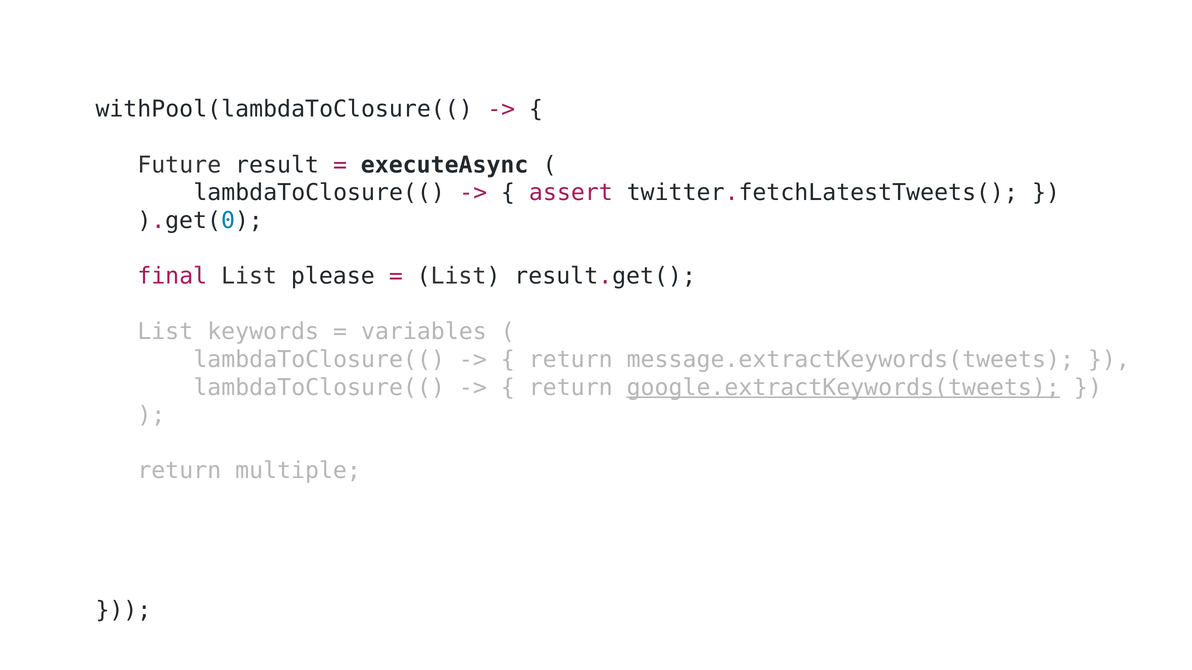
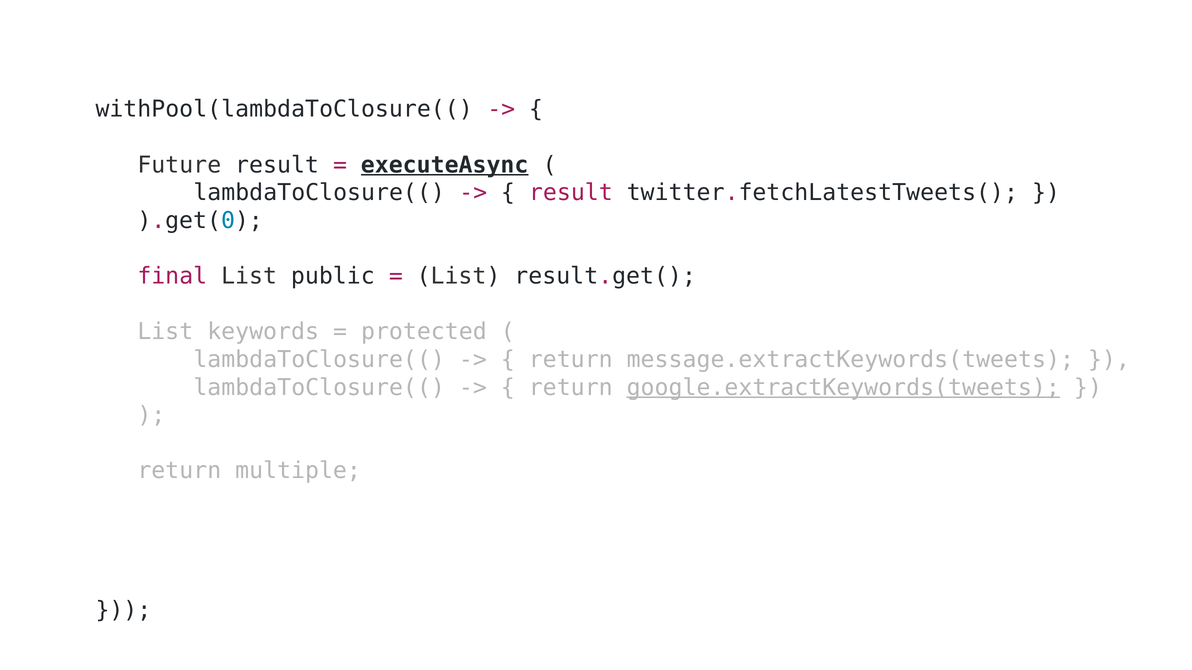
executeAsync underline: none -> present (445, 165)
assert: assert -> result (571, 193)
please: please -> public (333, 276)
variables: variables -> protected (424, 332)
